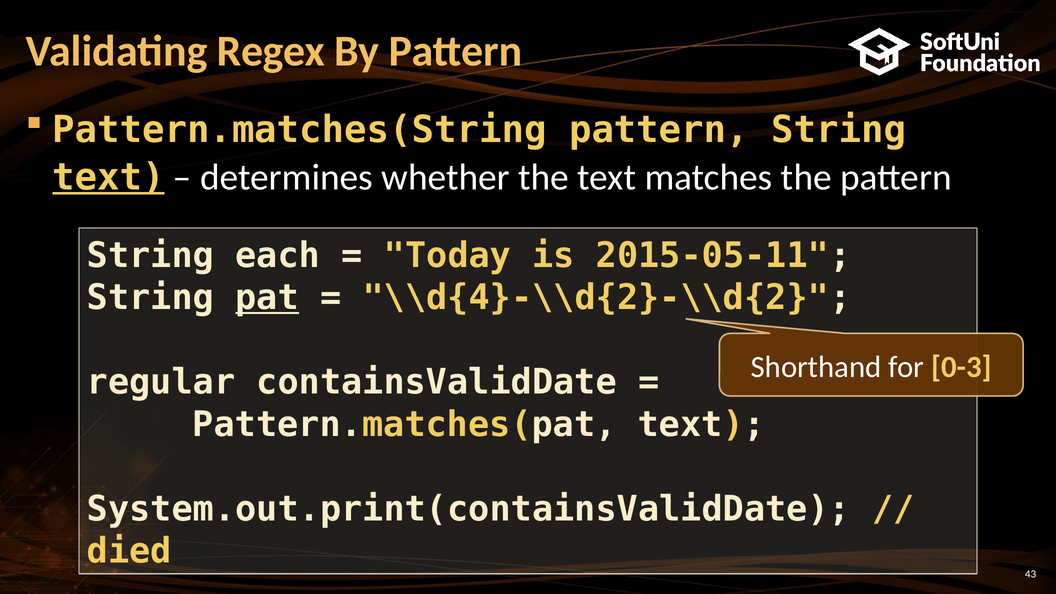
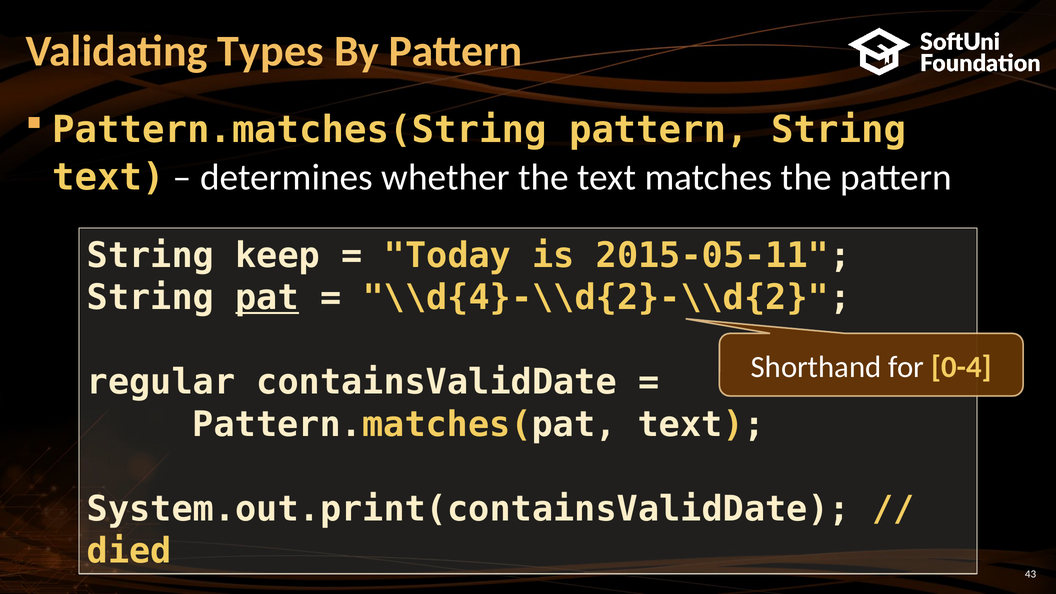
Regex: Regex -> Types (271, 51)
text underline: present -> none (108, 177)
each: each -> keep (278, 256)
0-3: 0-3 -> 0-4 (961, 367)
